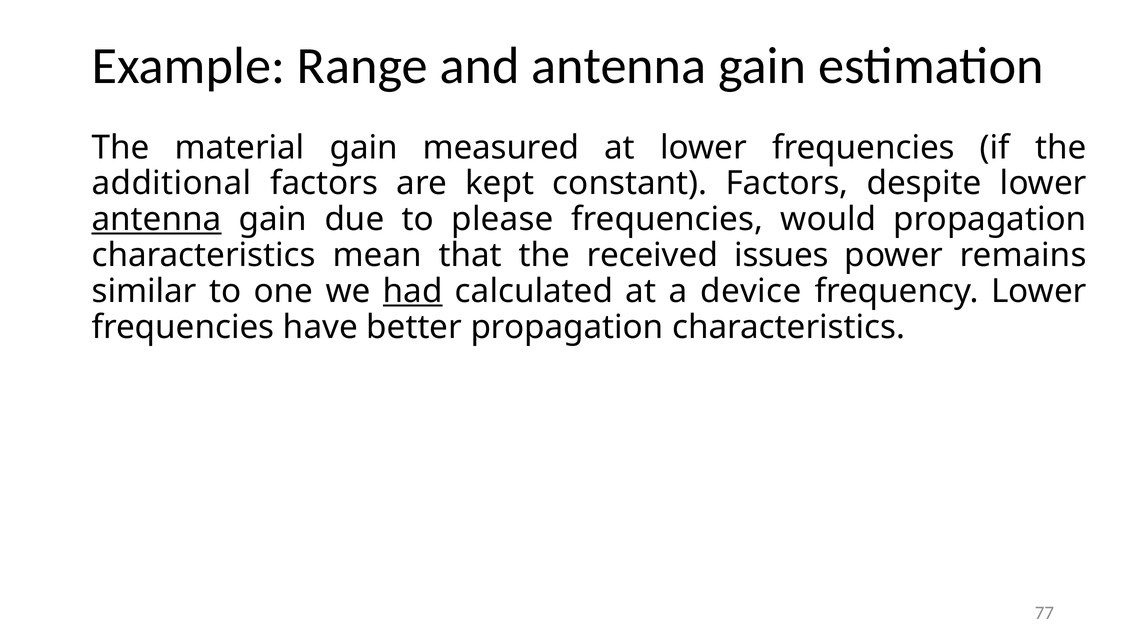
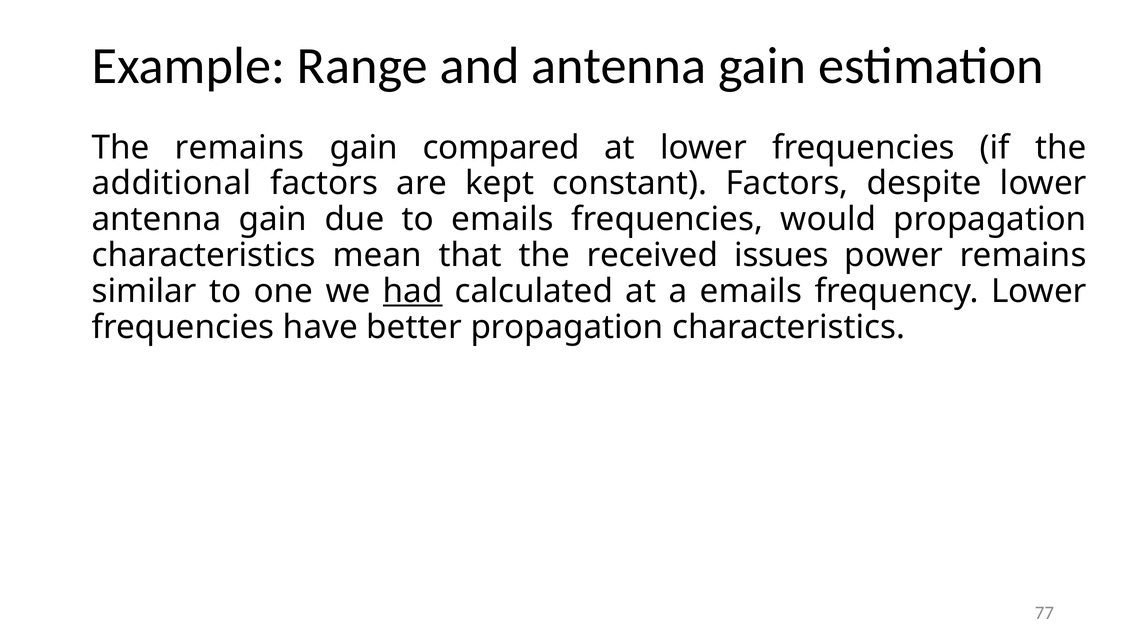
The material: material -> remains (239, 148)
measured: measured -> compared (501, 148)
antenna underline: present -> none (157, 219)
to please: please -> emails (503, 219)
a device: device -> emails (751, 291)
